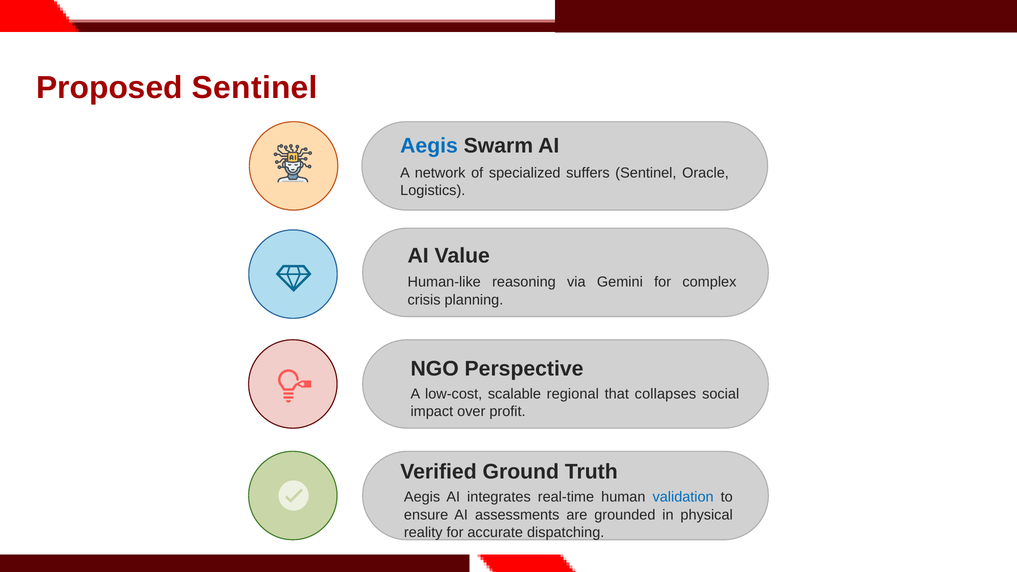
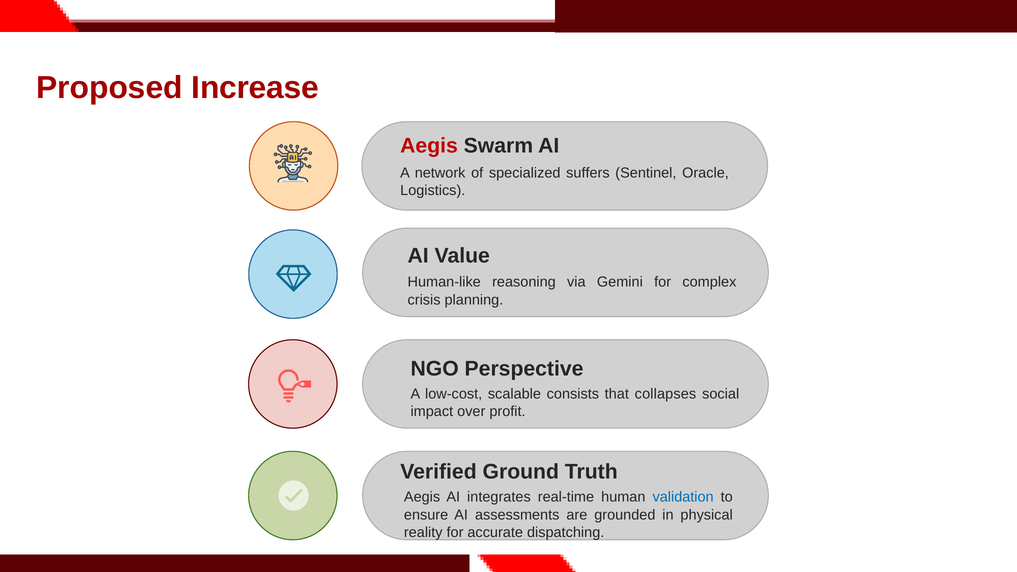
Proposed Sentinel: Sentinel -> Increase (255, 88)
Aegis colour: blue -> red (429, 146)
regional: regional -> consists (573, 394)
